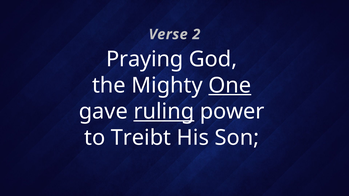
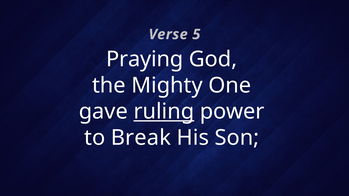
2: 2 -> 5 (196, 34)
One underline: present -> none (230, 85)
Treibt: Treibt -> Break (141, 138)
